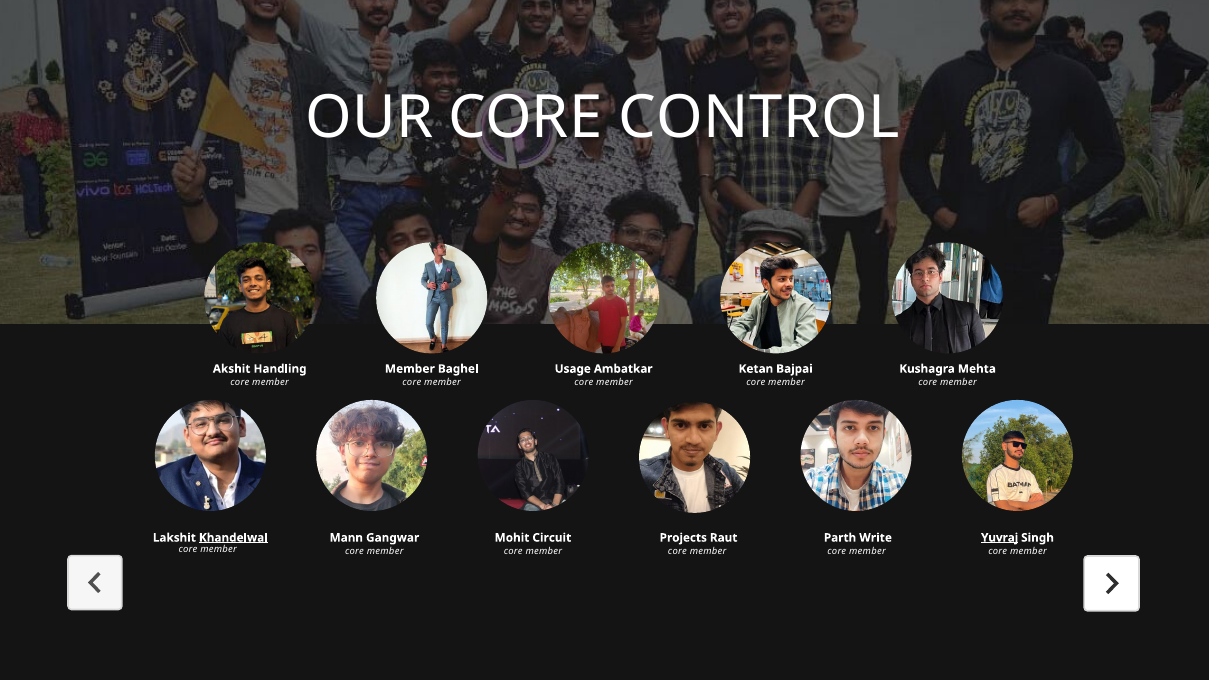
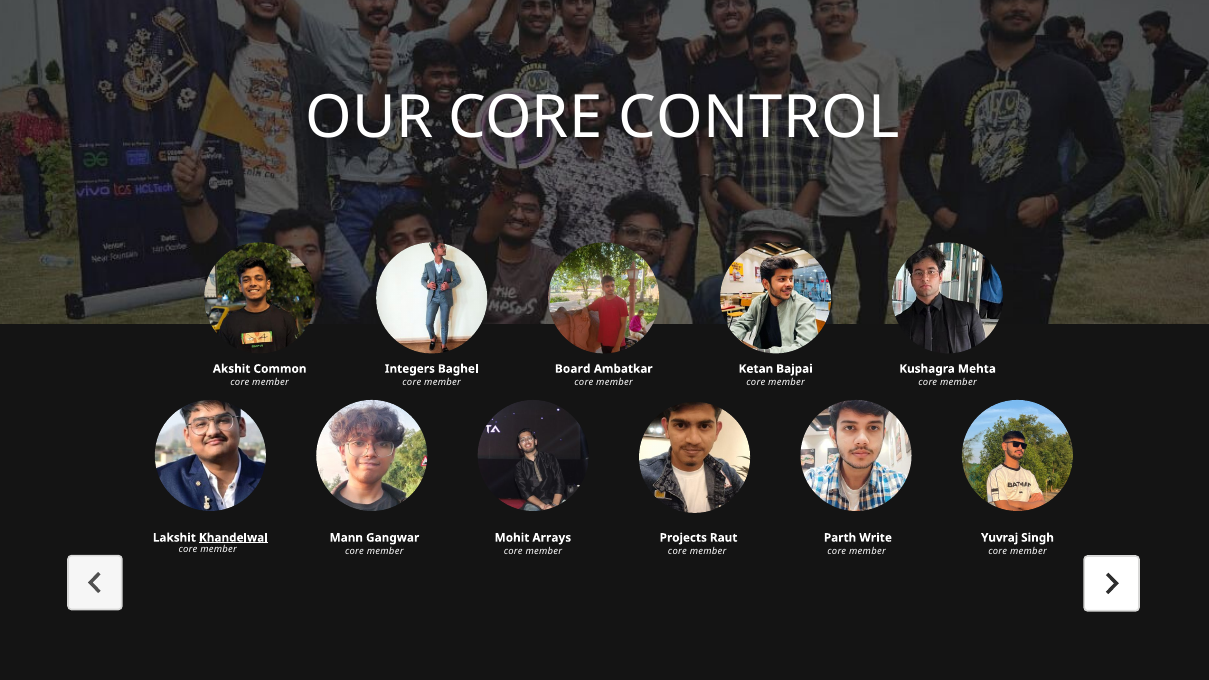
Handling: Handling -> Common (280, 369)
Member: Member -> Integers (410, 369)
Usage: Usage -> Board (573, 369)
Circuit: Circuit -> Arrays (552, 538)
Yuvraj underline: present -> none (1000, 538)
